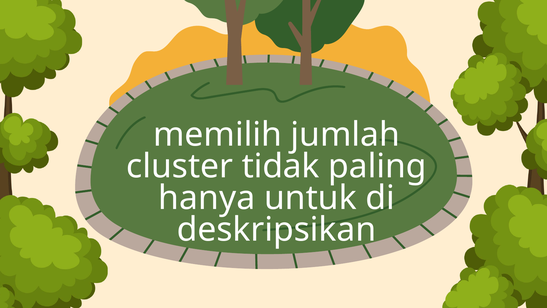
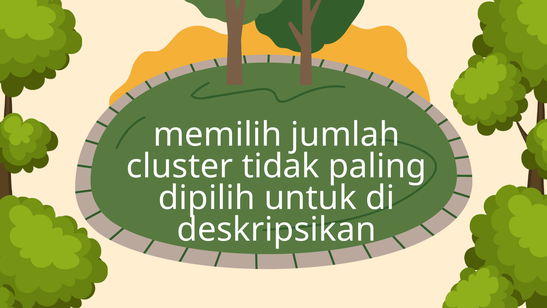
hanya: hanya -> dipilih (207, 198)
